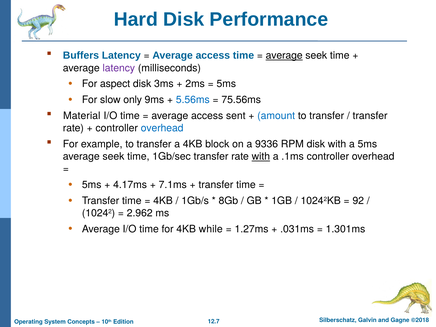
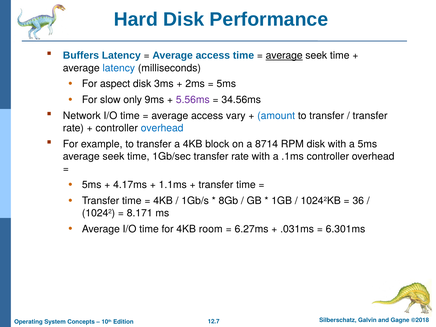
latency colour: purple -> blue (119, 68)
5.56ms colour: blue -> purple (193, 100)
75.56ms: 75.56ms -> 34.56ms (241, 100)
Material: Material -> Network (82, 116)
sent: sent -> vary (236, 116)
9336: 9336 -> 8714 (267, 144)
with underline: present -> none (261, 157)
7.1ms: 7.1ms -> 1.1ms (173, 185)
92: 92 -> 36 (358, 201)
2.962: 2.962 -> 8.171 (140, 213)
while: while -> room (211, 229)
1.27ms: 1.27ms -> 6.27ms (252, 229)
1.301ms: 1.301ms -> 6.301ms (345, 229)
